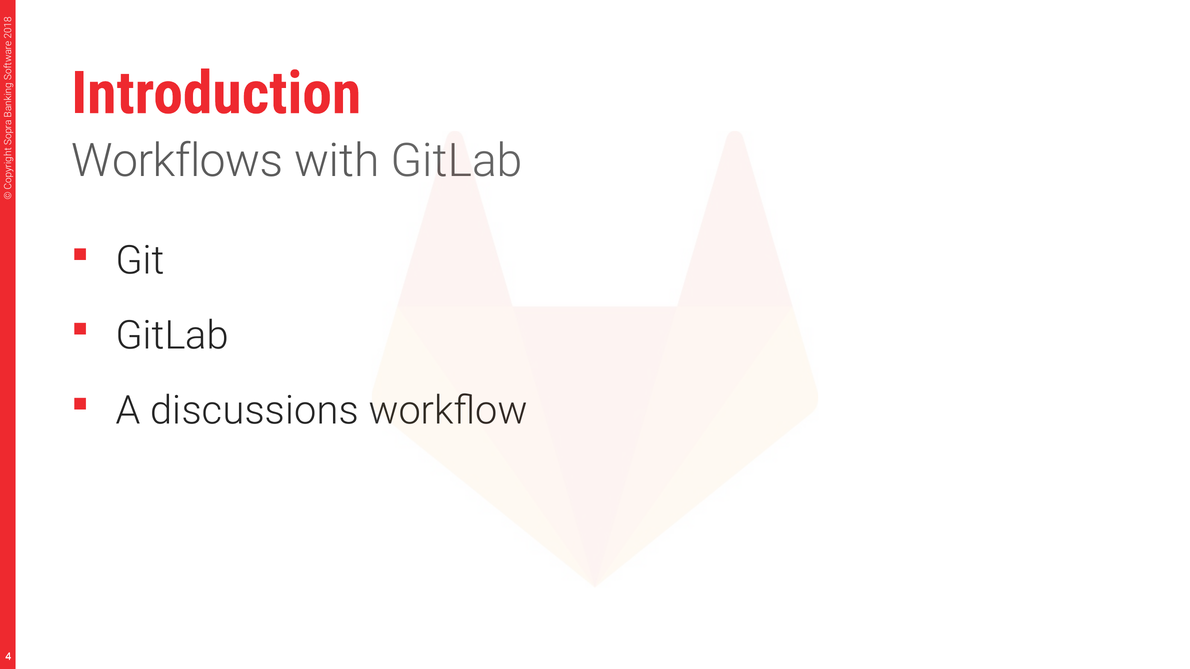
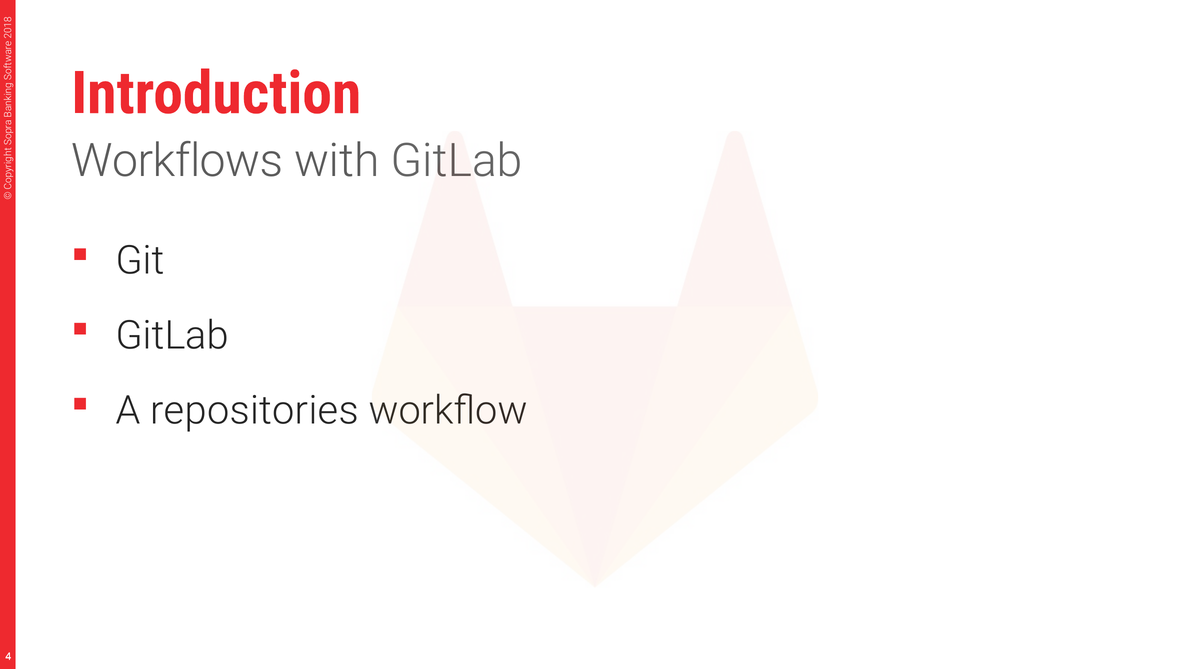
discussions: discussions -> repositories (254, 411)
